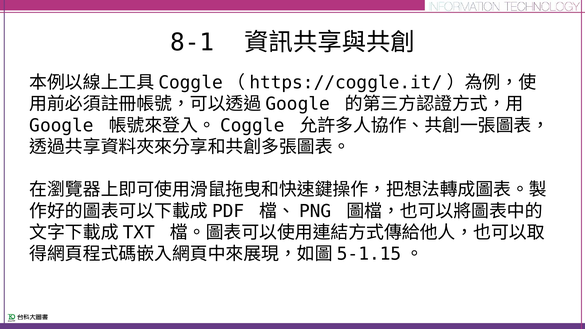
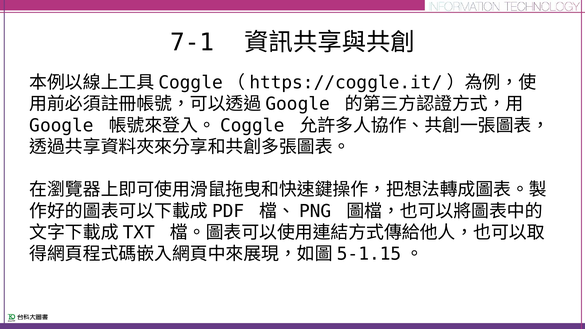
8-1: 8-1 -> 7-1 (192, 42)
